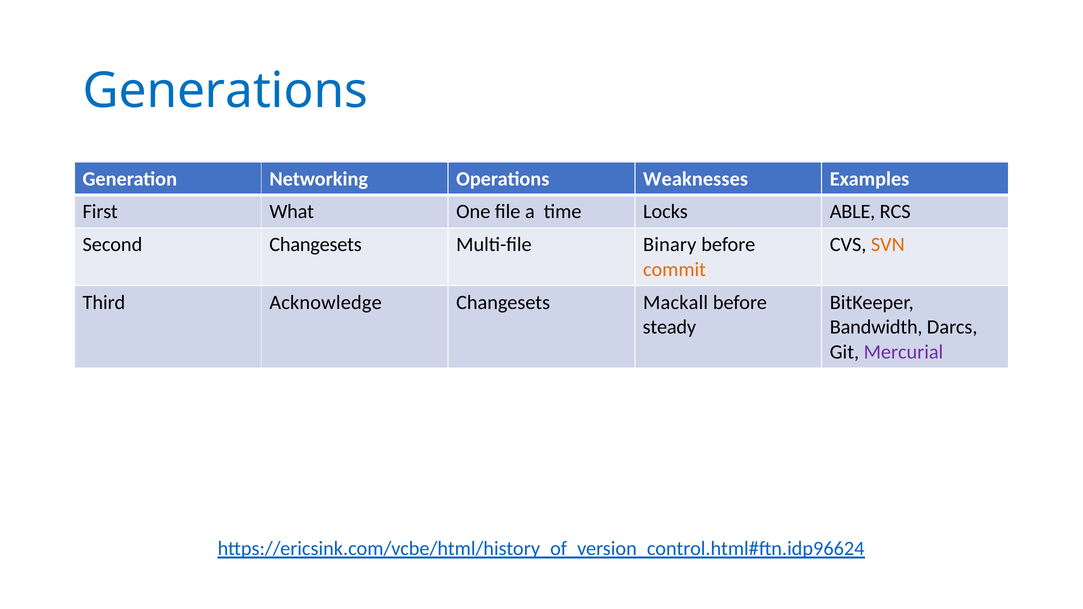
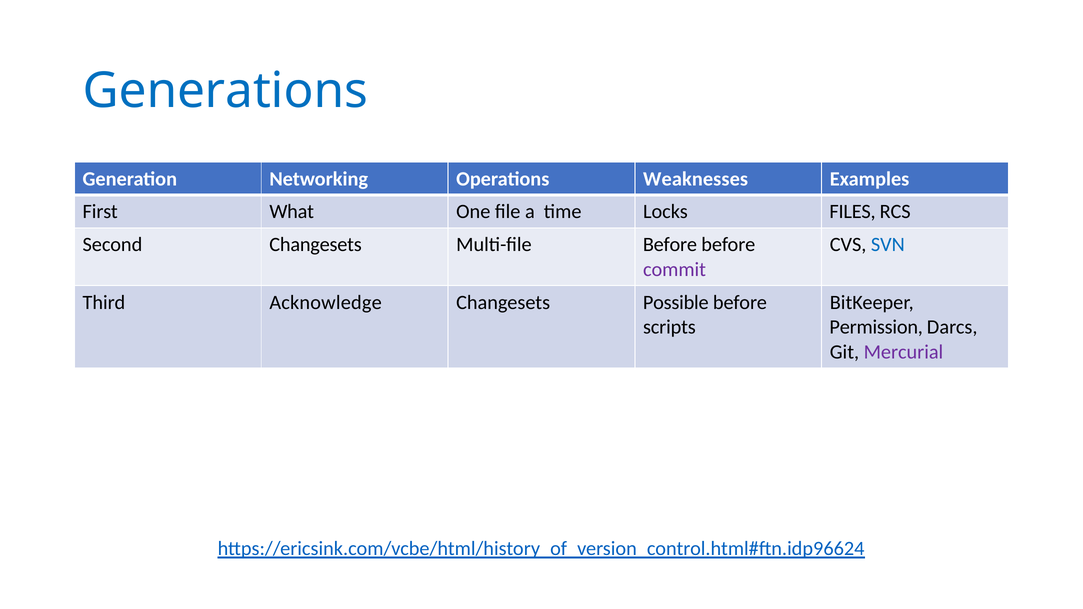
ABLE: ABLE -> FILES (853, 212)
Multi-file Binary: Binary -> Before (670, 245)
SVN colour: orange -> blue (888, 245)
commit colour: orange -> purple (674, 270)
Mackall: Mackall -> Possible (676, 302)
steady: steady -> scripts (669, 327)
Bandwidth: Bandwidth -> Permission (876, 327)
